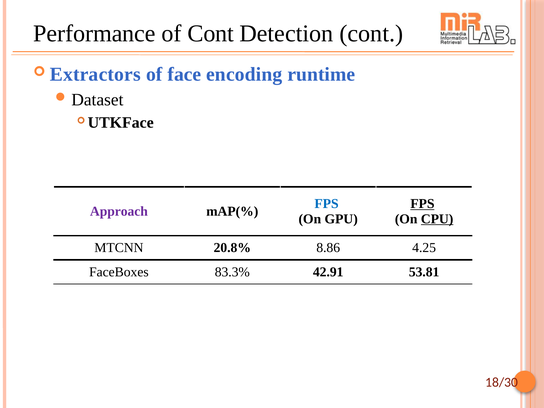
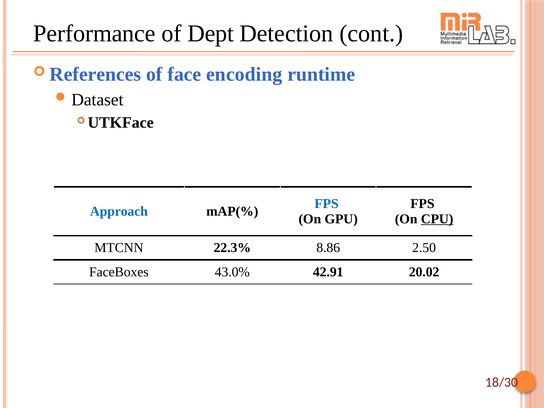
of Cont: Cont -> Dept (211, 34)
Extractors: Extractors -> References (95, 74)
FPS underline: present -> none (422, 204)
Approach colour: purple -> blue (119, 211)
20.8%: 20.8% -> 22.3% (232, 248)
4.25: 4.25 -> 2.50 (424, 248)
83.3%: 83.3% -> 43.0% (232, 272)
53.81: 53.81 -> 20.02 (424, 272)
